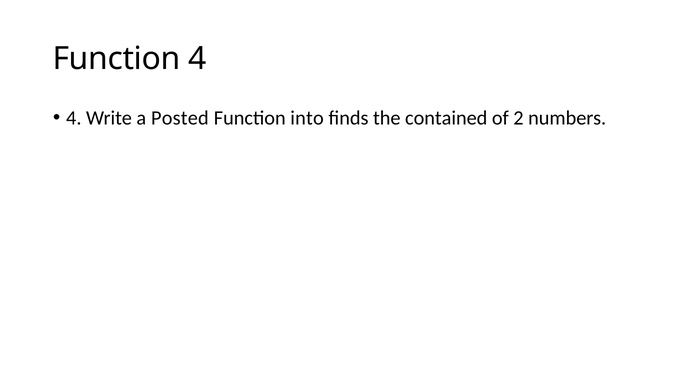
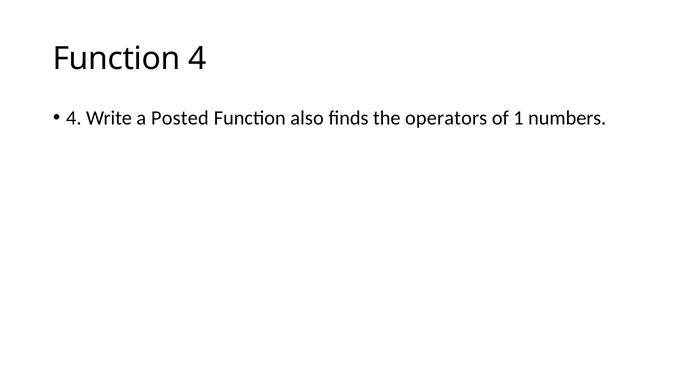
into: into -> also (307, 118)
contained: contained -> operators (446, 118)
2: 2 -> 1 (518, 118)
